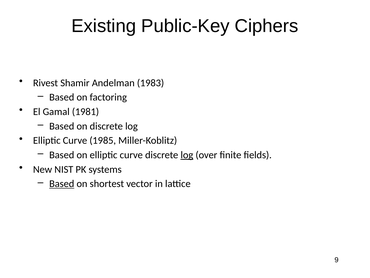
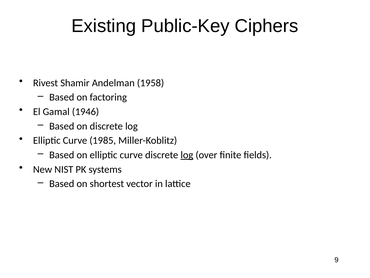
1983: 1983 -> 1958 (151, 83)
1981: 1981 -> 1946 (85, 112)
Based underline: present -> none (62, 183)
